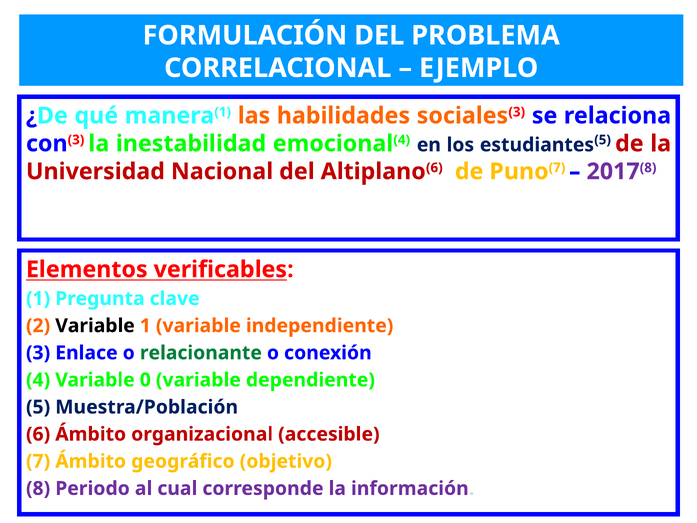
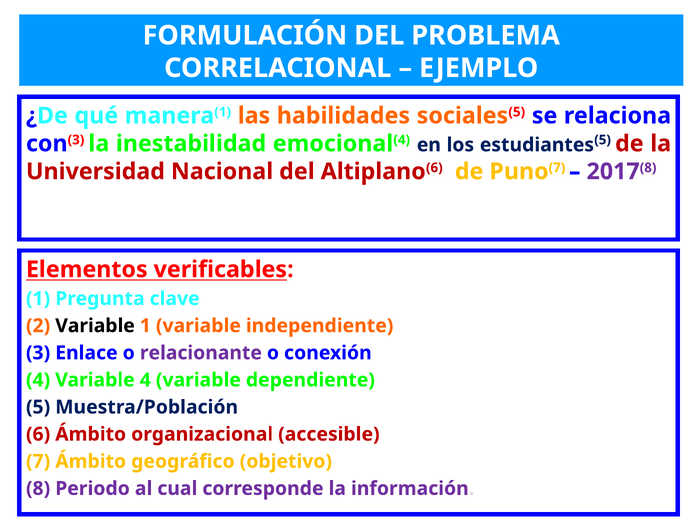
3: 3 -> 5 (517, 112)
relacionante colour: green -> purple (201, 353)
Variable 0: 0 -> 4 (145, 380)
